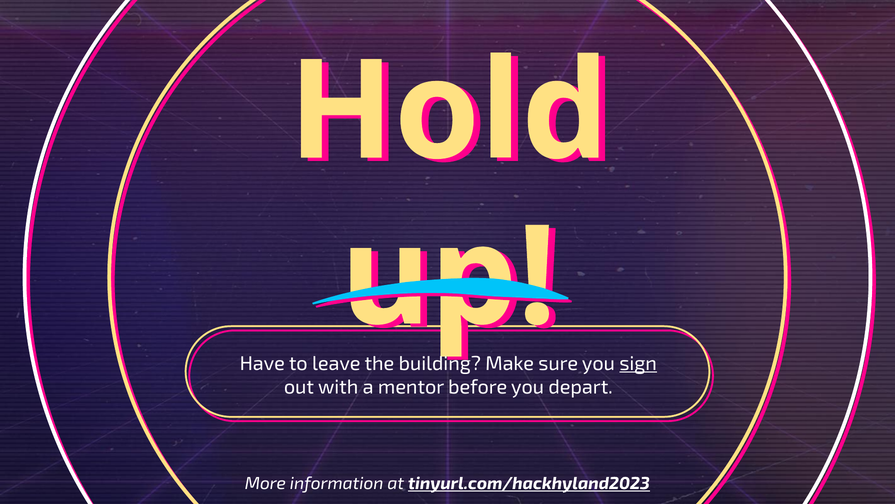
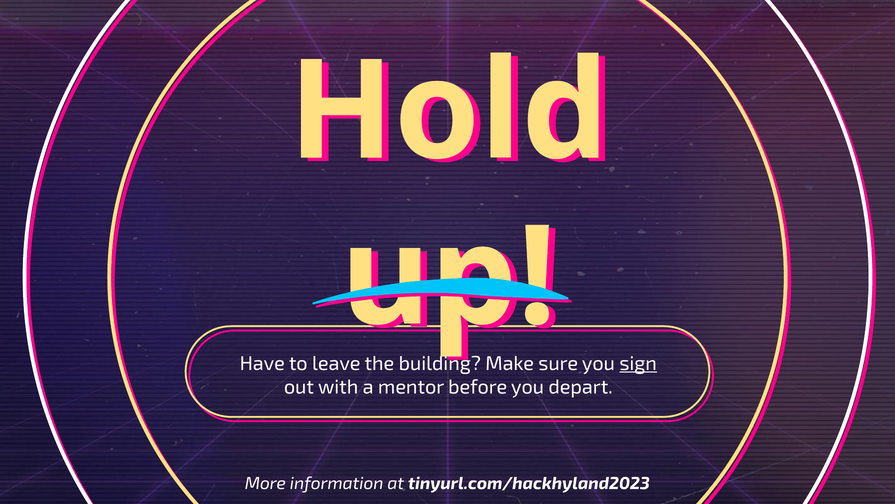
tinyurl.com/hackhyland2023 underline: present -> none (529, 483)
